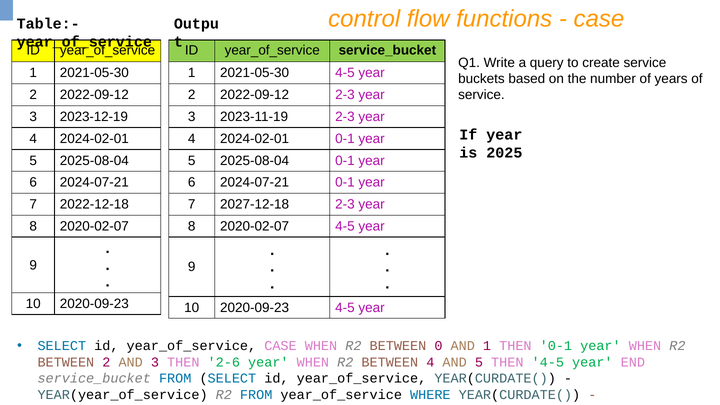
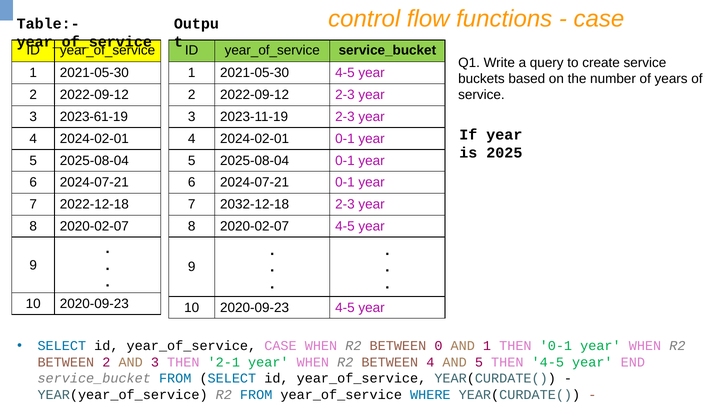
2023-12-19: 2023-12-19 -> 2023-61-19 (94, 117)
2027-12-18: 2027-12-18 -> 2032-12-18 (255, 204)
2-6: 2-6 -> 2-1 (224, 362)
